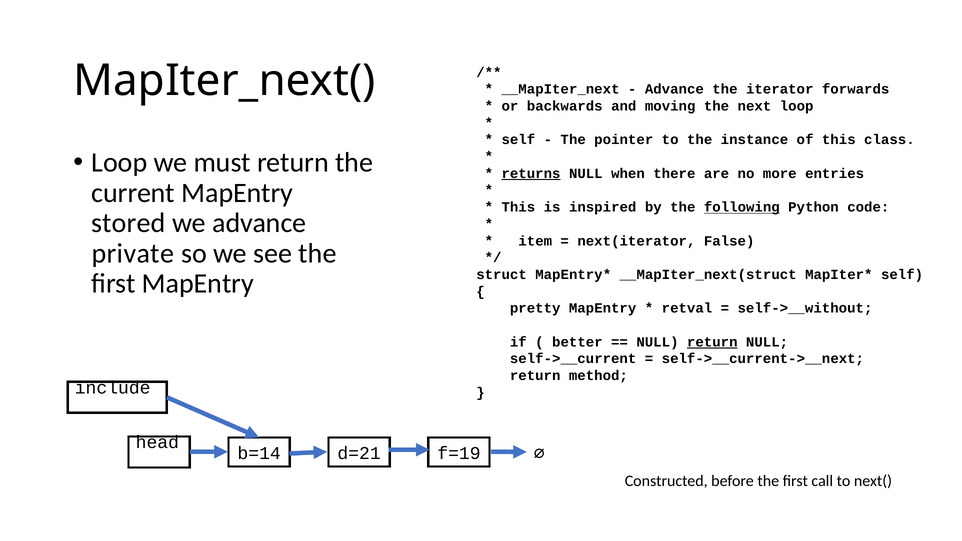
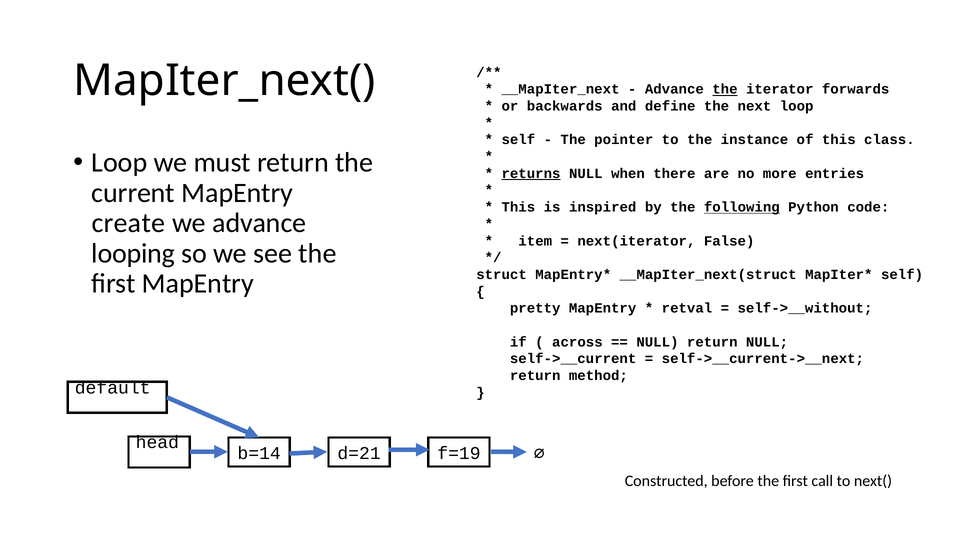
the underline: none -> present (725, 89)
moving: moving -> define (670, 106)
stored: stored -> create (128, 223)
private: private -> looping (133, 253)
better: better -> across (577, 342)
return underline: present -> none (712, 342)
include: include -> default (113, 388)
